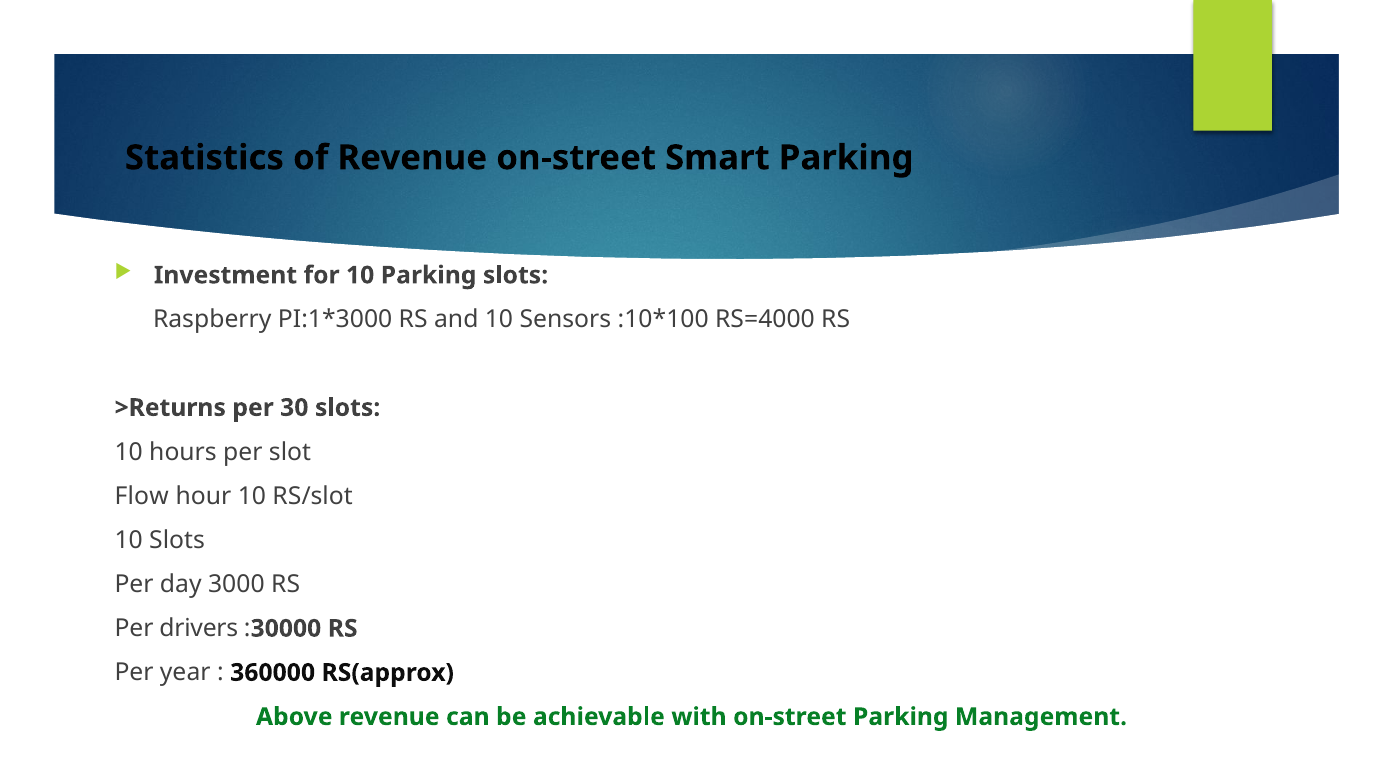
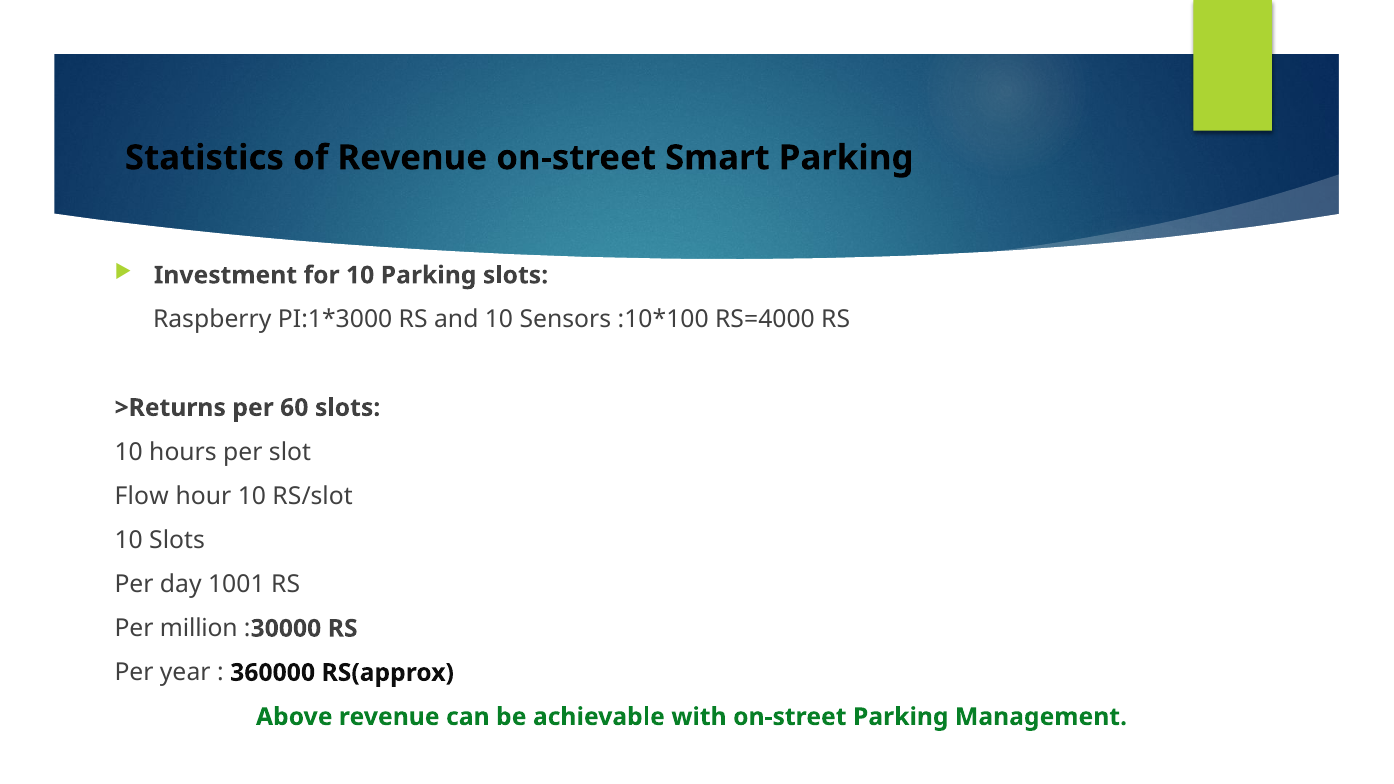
30: 30 -> 60 (294, 408)
3000: 3000 -> 1001 (236, 584)
drivers: drivers -> million (199, 629)
